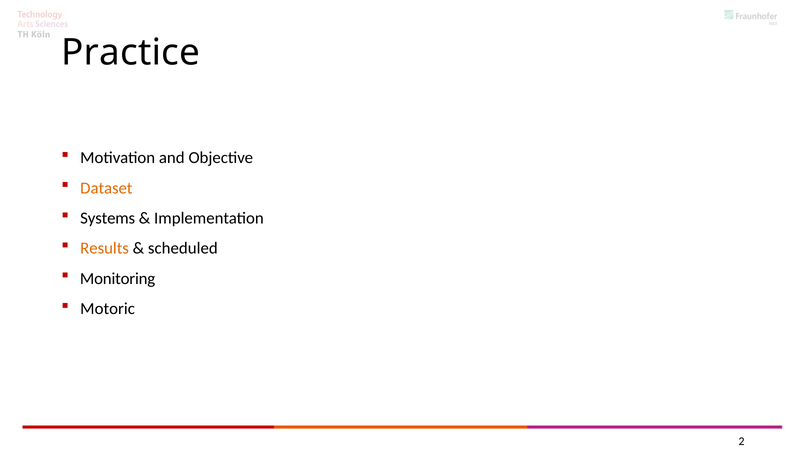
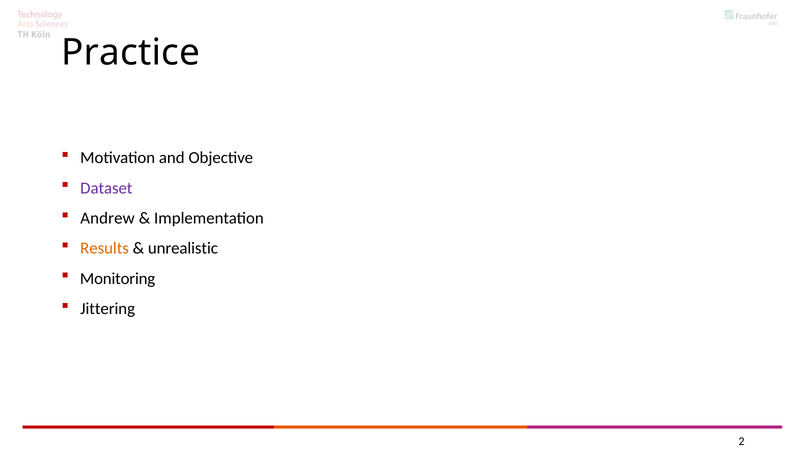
Dataset colour: orange -> purple (106, 188)
Systems: Systems -> Andrew (108, 218)
scheduled: scheduled -> unrealistic (183, 249)
Motoric: Motoric -> Jittering (108, 309)
